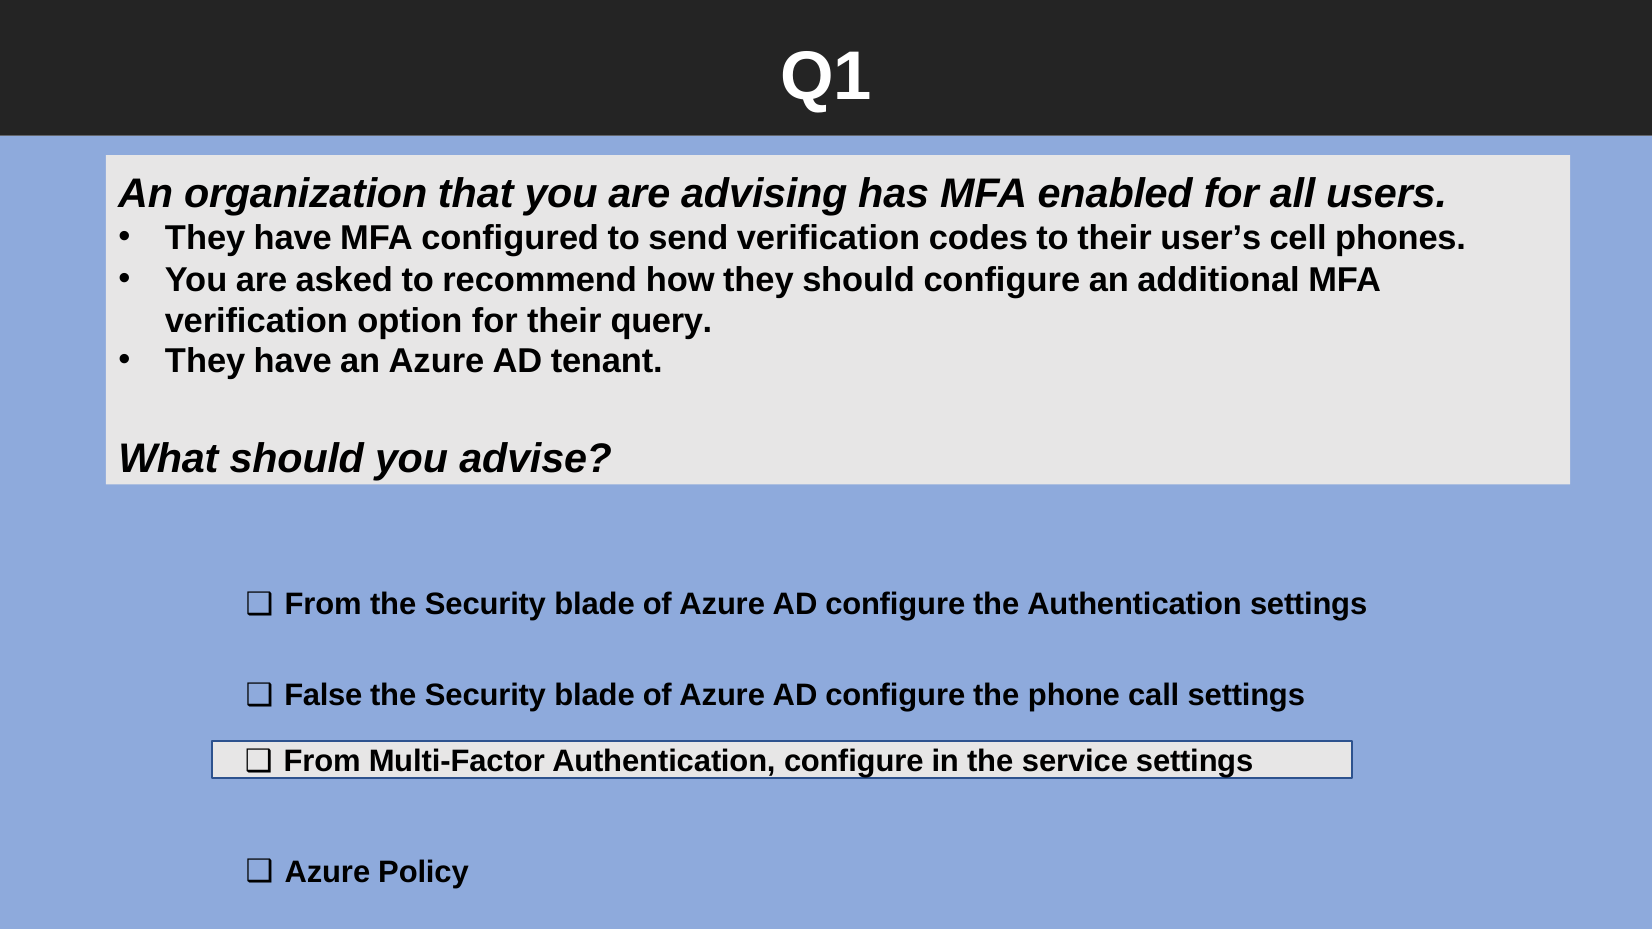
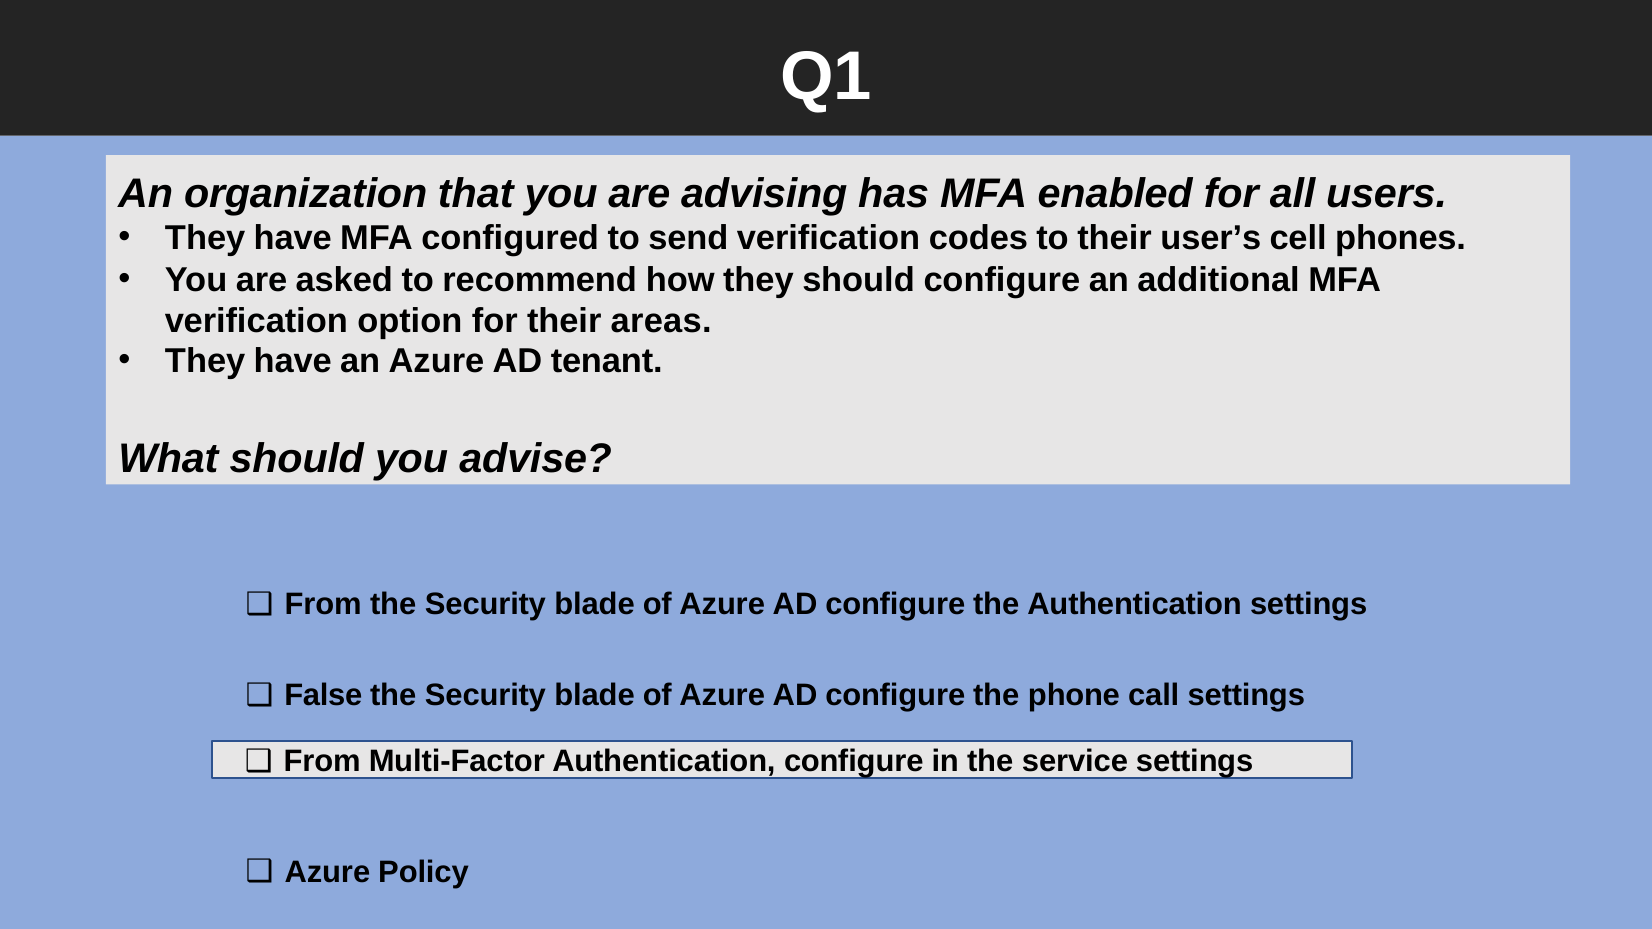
query: query -> areas (661, 322)
